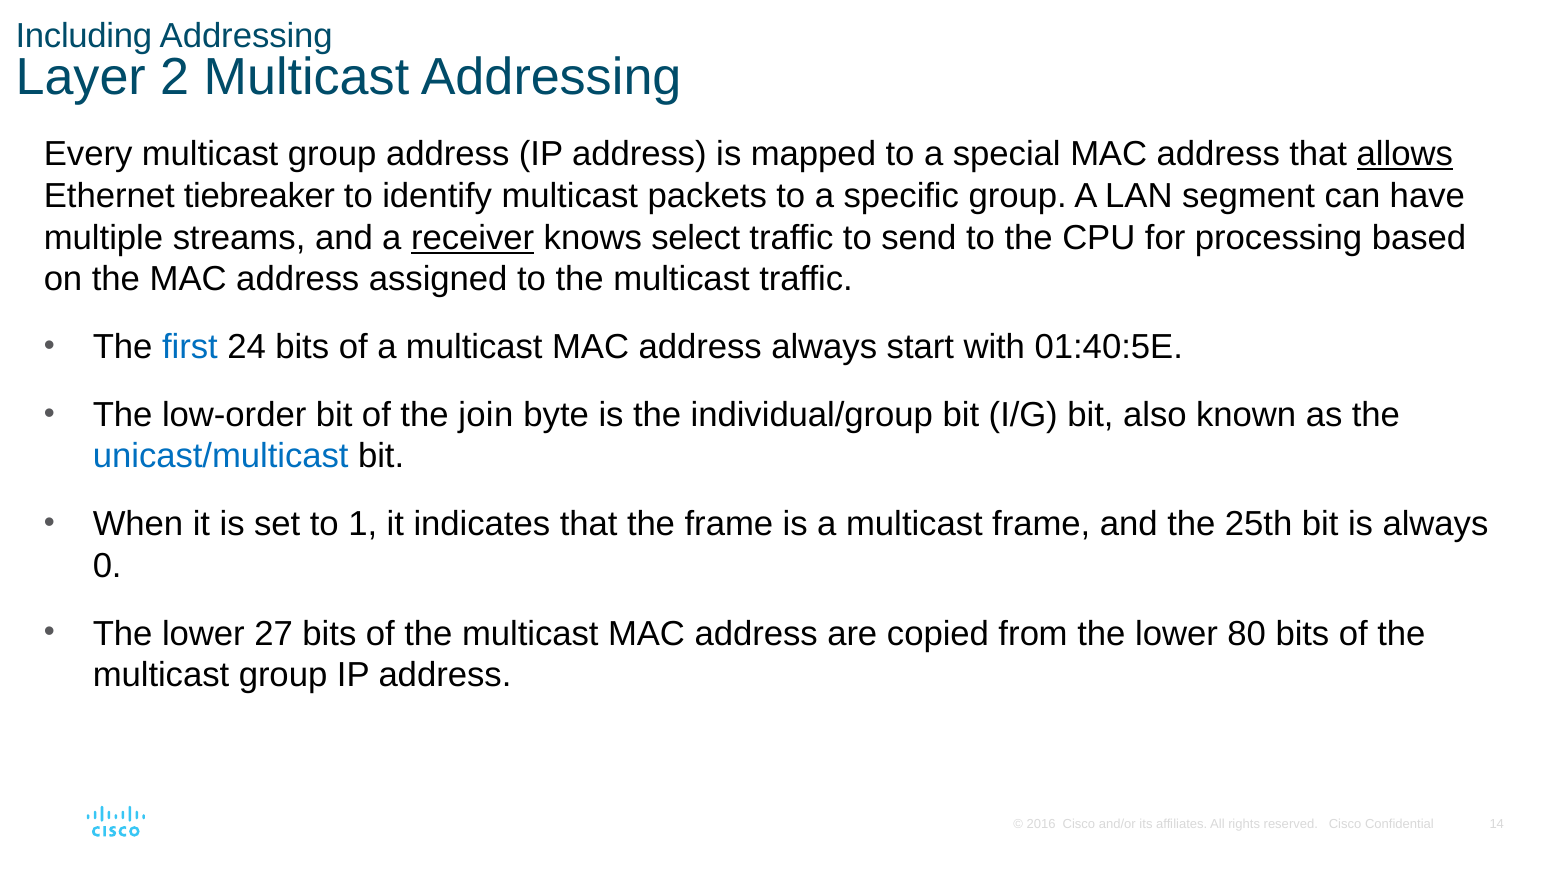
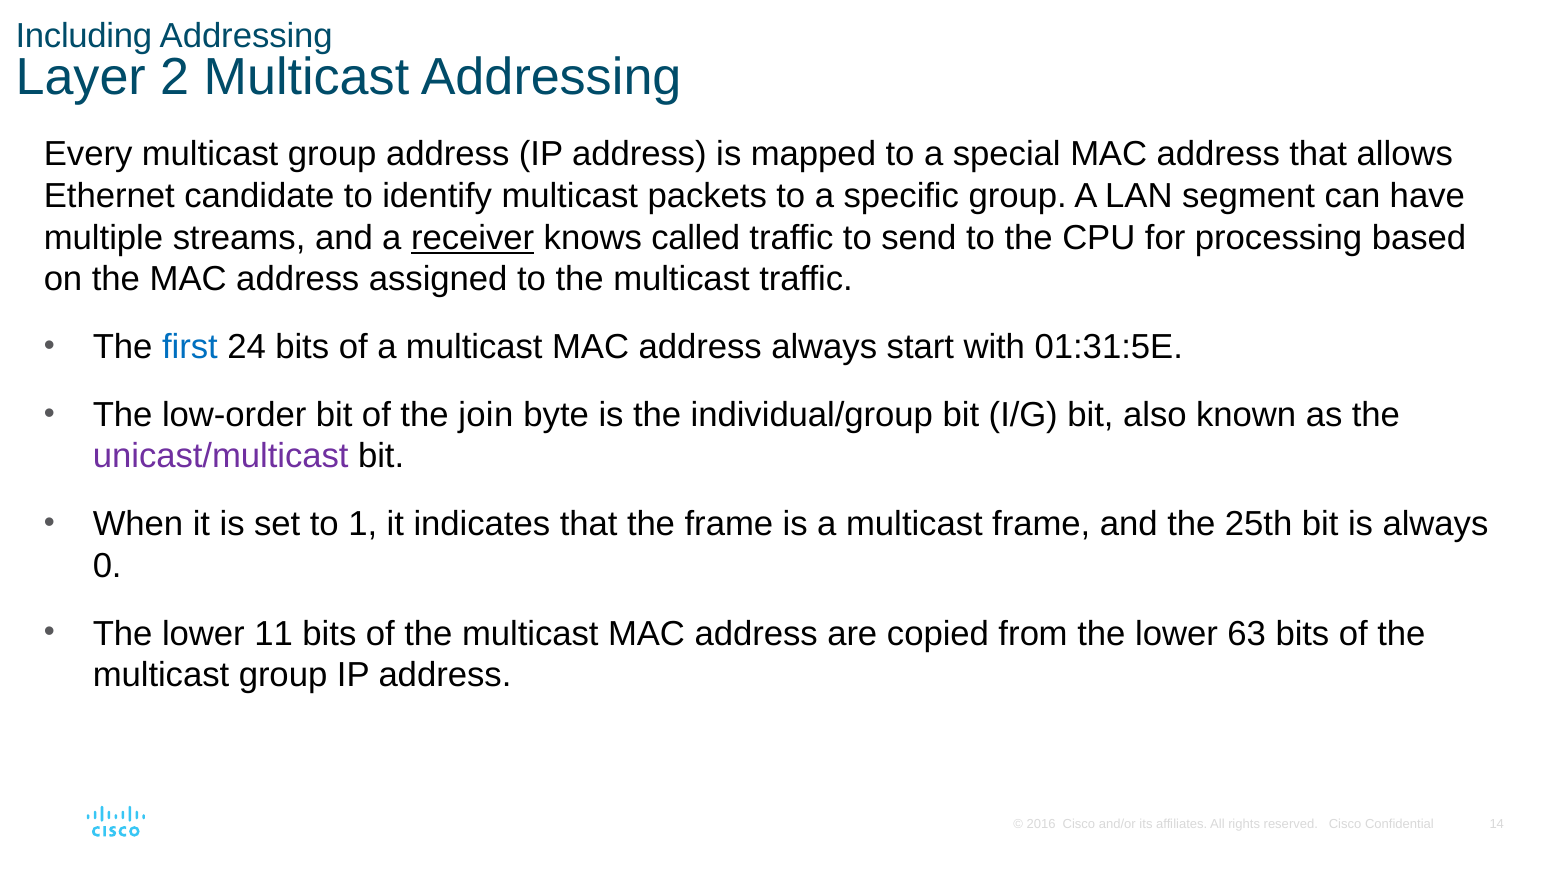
allows underline: present -> none (1405, 154)
tiebreaker: tiebreaker -> candidate (259, 196)
select: select -> called (696, 238)
01:40:5E: 01:40:5E -> 01:31:5E (1109, 347)
unicast/multicast colour: blue -> purple (221, 457)
27: 27 -> 11 (274, 634)
80: 80 -> 63 (1247, 634)
